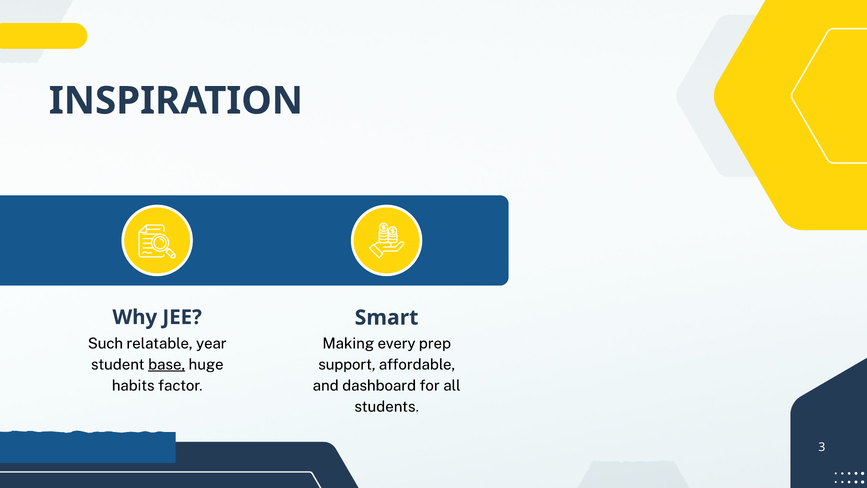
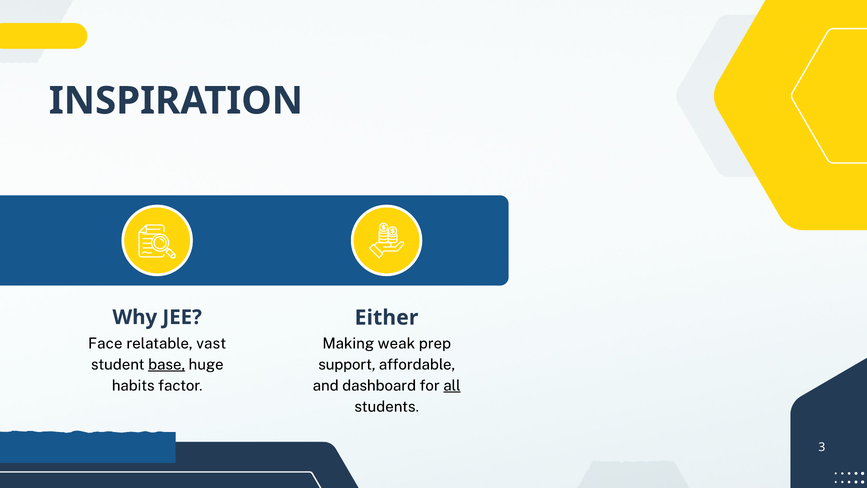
Smart: Smart -> Either (386, 317)
Such: Such -> Face (105, 343)
year: year -> vast (211, 343)
every: every -> weak (396, 343)
all underline: none -> present (452, 385)
